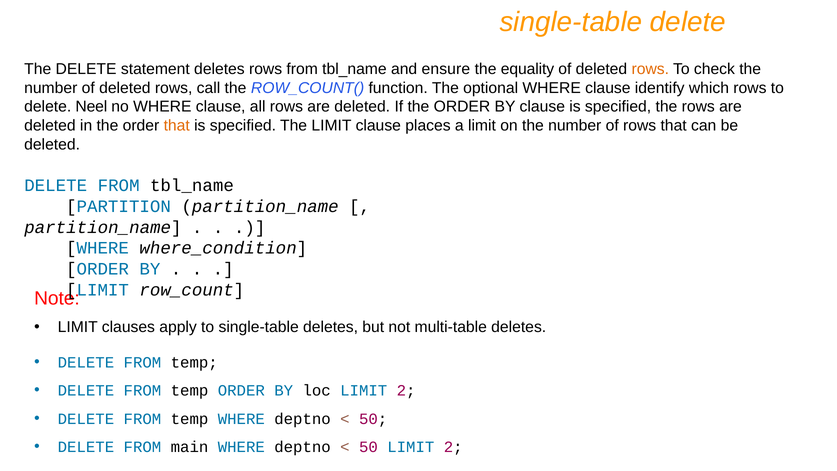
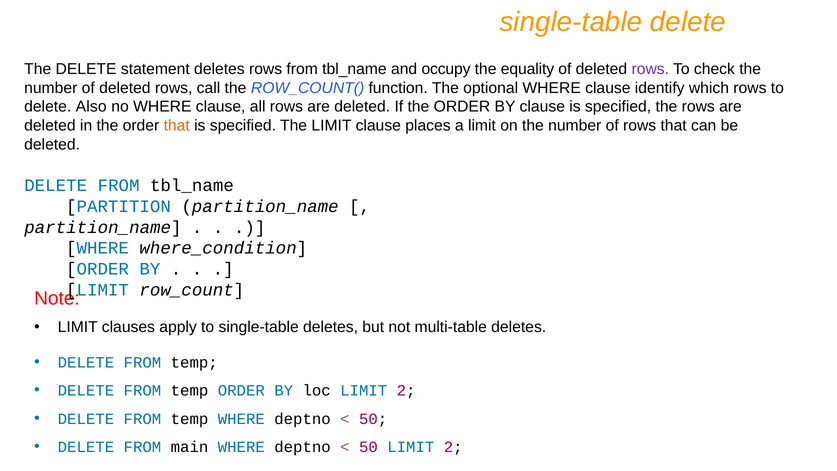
ensure: ensure -> occupy (446, 69)
rows colour: orange -> purple (650, 69)
Neel: Neel -> Also (91, 107)
